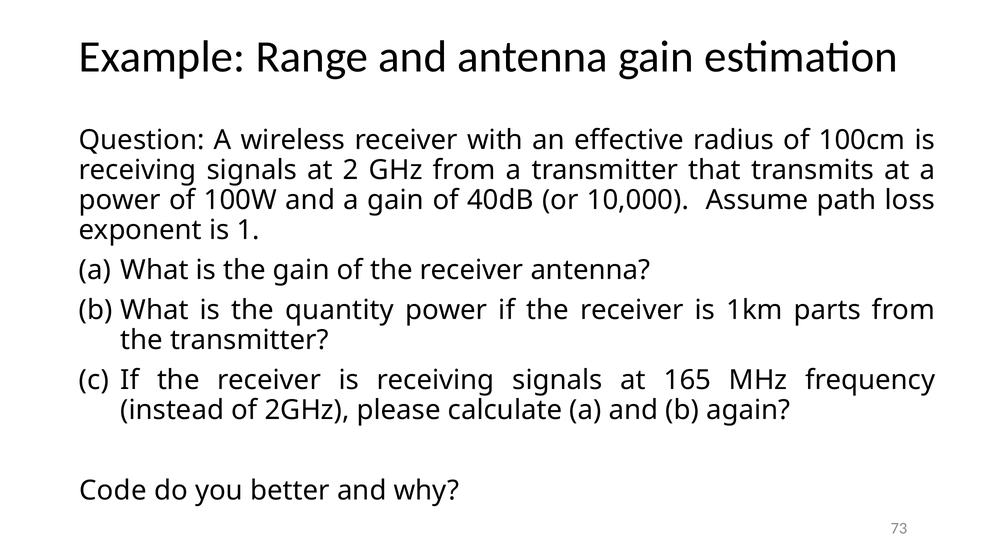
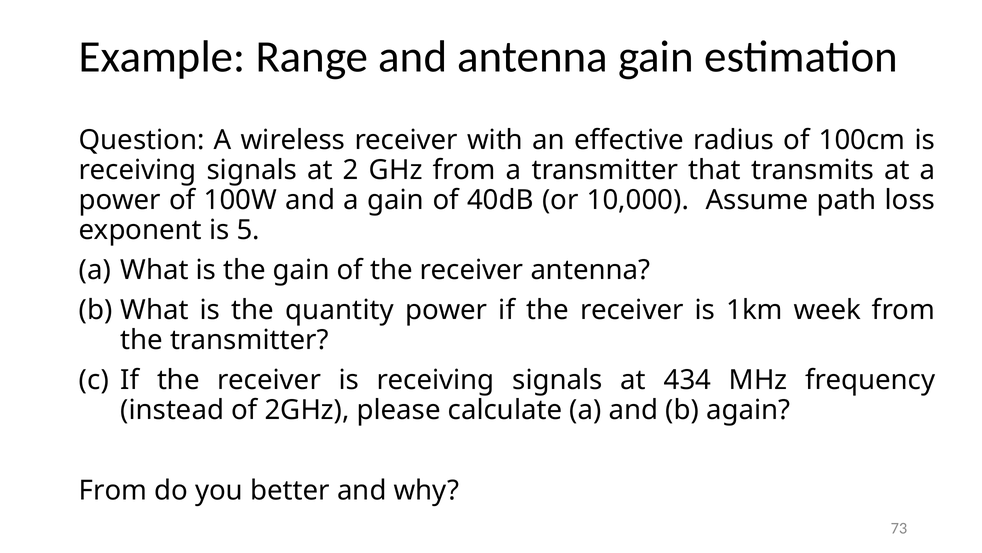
1: 1 -> 5 (248, 230)
parts: parts -> week (827, 310)
165: 165 -> 434 (687, 380)
Code: Code -> From (113, 490)
